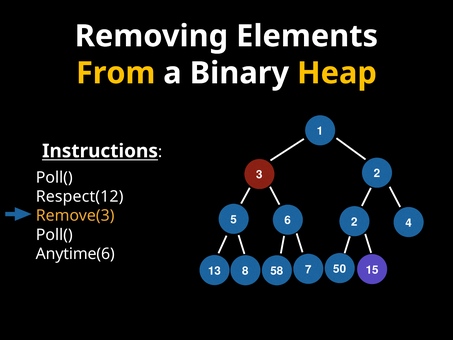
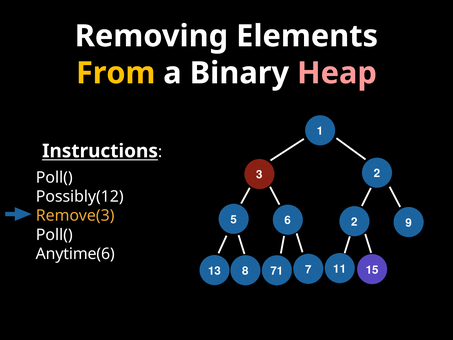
Heap colour: yellow -> pink (337, 73)
Respect(12: Respect(12 -> Possibly(12 (80, 196)
4: 4 -> 9 (409, 223)
58: 58 -> 71 (277, 271)
50: 50 -> 11 (340, 269)
